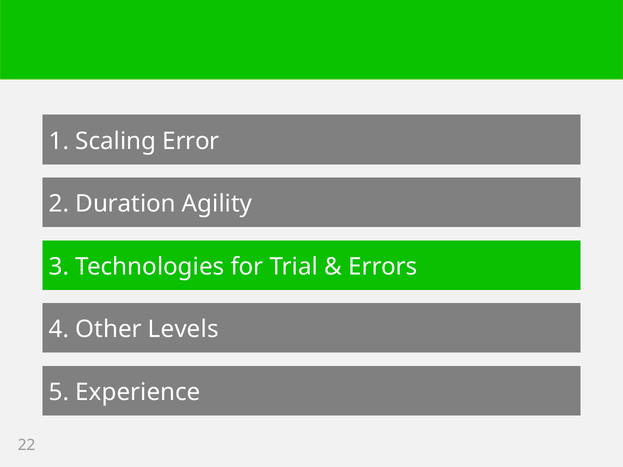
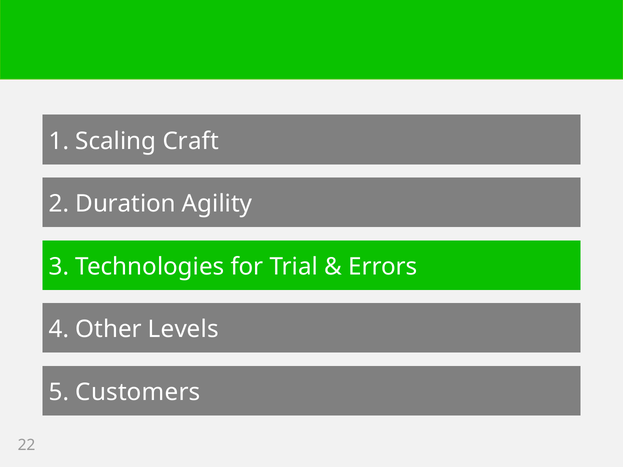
Error: Error -> Craft (191, 141)
Experience: Experience -> Customers (138, 392)
